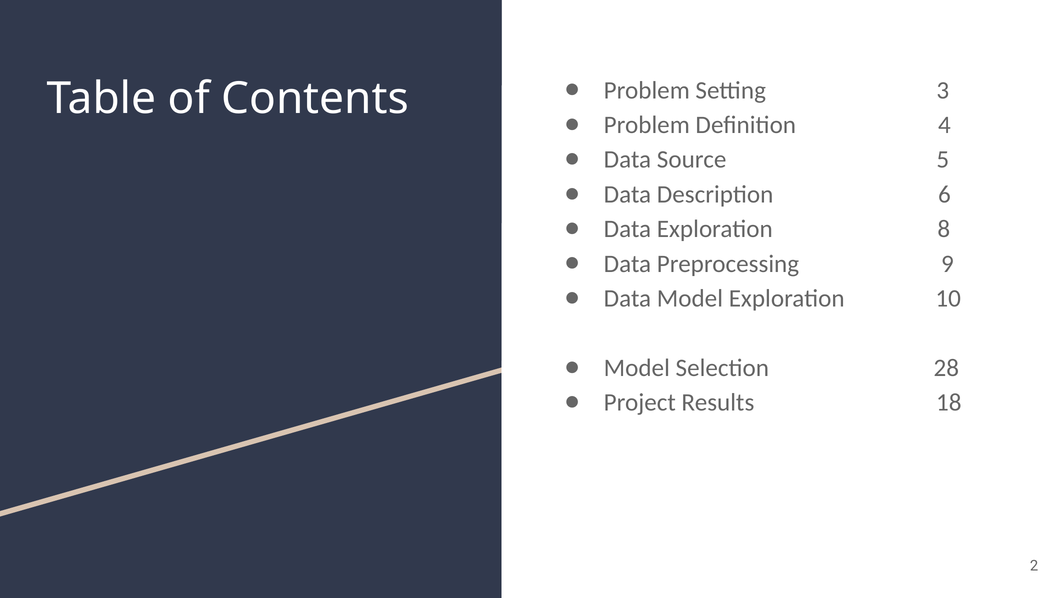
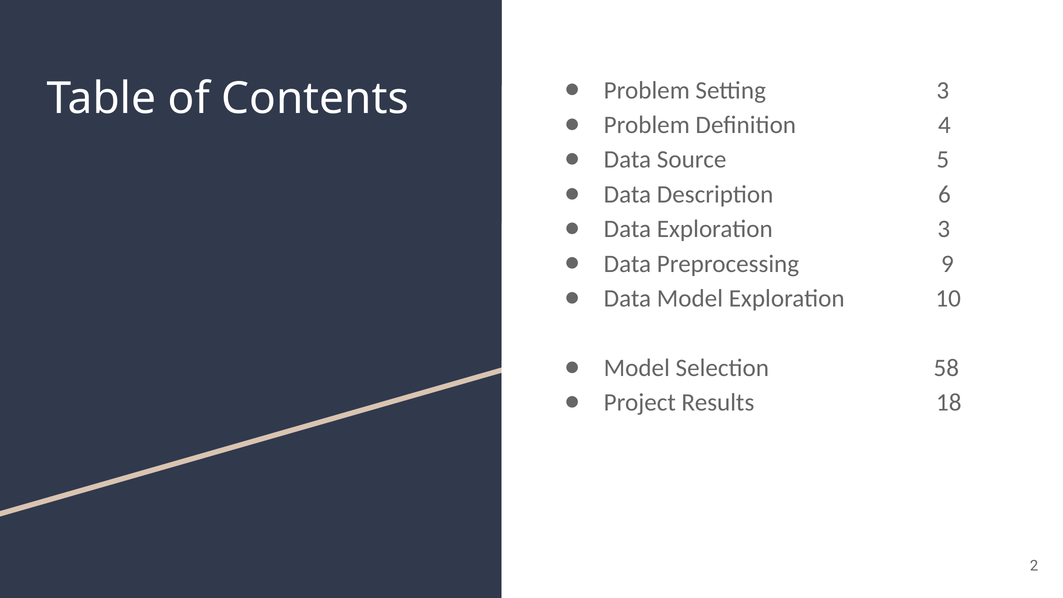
Exploration 8: 8 -> 3 (944, 229)
28: 28 -> 58 (946, 368)
